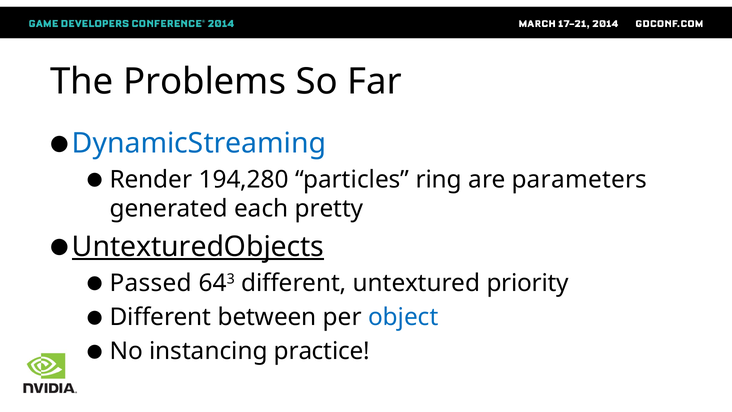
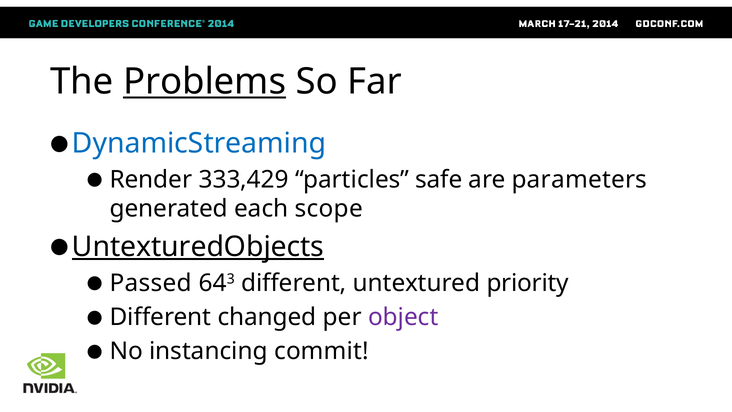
Problems underline: none -> present (205, 82)
194,280: 194,280 -> 333,429 (244, 180)
ring: ring -> safe (439, 180)
pretty: pretty -> scope (329, 209)
between: between -> changed (267, 317)
object colour: blue -> purple (403, 317)
practice: practice -> commit (322, 351)
